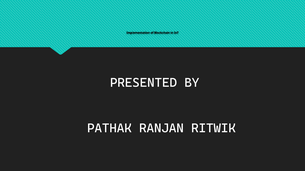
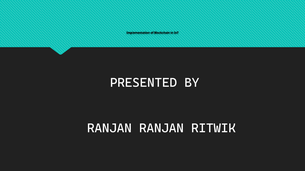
PATHAK: PATHAK -> RANJAN (109, 129)
